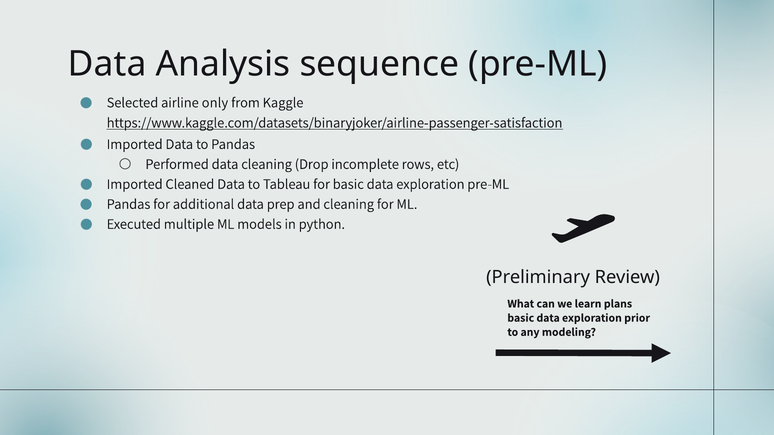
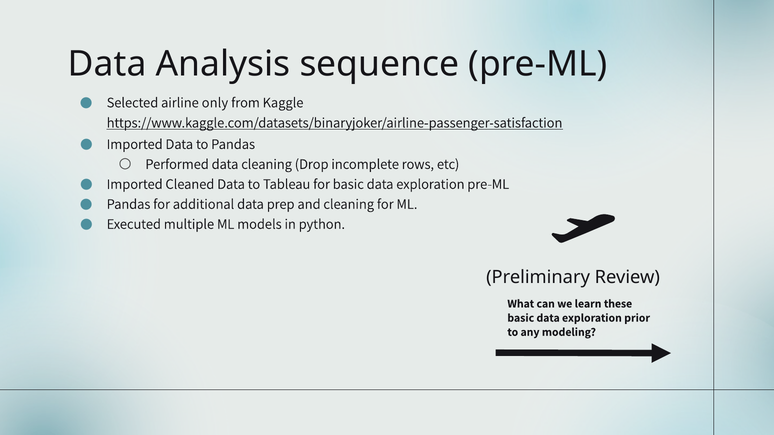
plans: plans -> these (618, 304)
